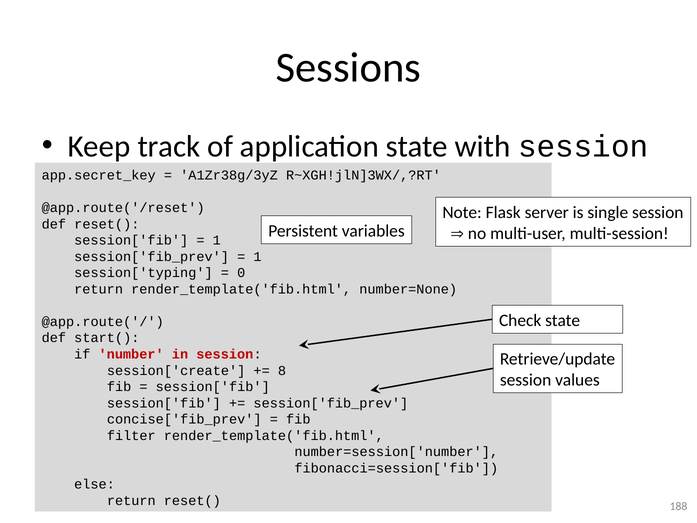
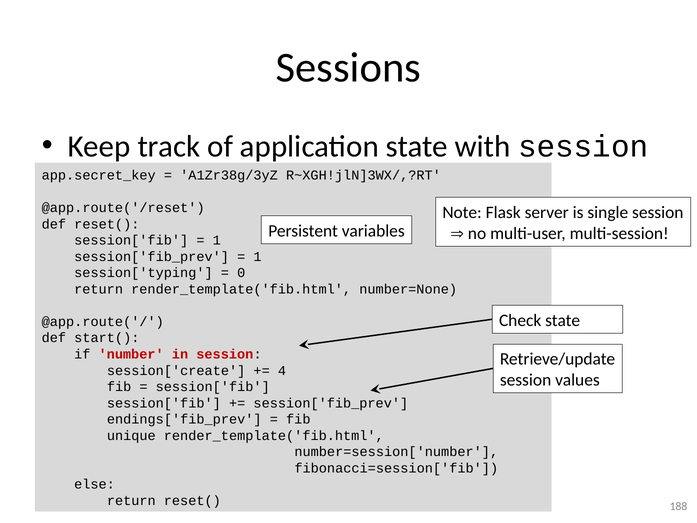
8: 8 -> 4 (282, 370)
concise['fib_prev: concise['fib_prev -> endings['fib_prev (184, 419)
filter: filter -> unique (131, 435)
